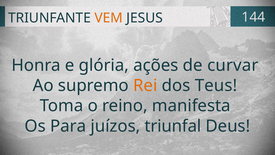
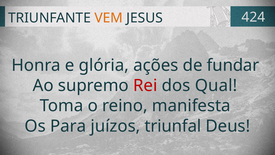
144: 144 -> 424 (253, 17)
curvar: curvar -> fundar (233, 65)
Rei colour: orange -> red (145, 85)
Teus: Teus -> Qual (216, 85)
